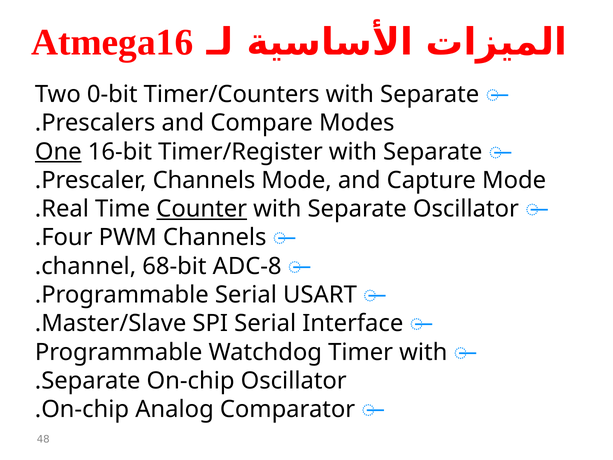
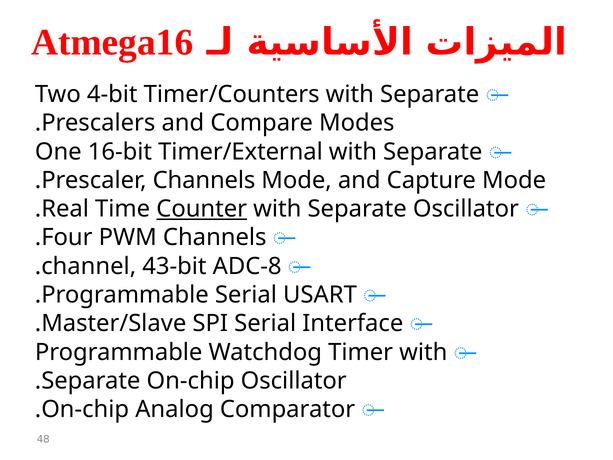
0-bit: 0-bit -> 4-bit (112, 94)
One underline: present -> none (58, 152)
Timer/Register: Timer/Register -> Timer/External (240, 152)
68-bit: 68-bit -> 43-bit (174, 266)
